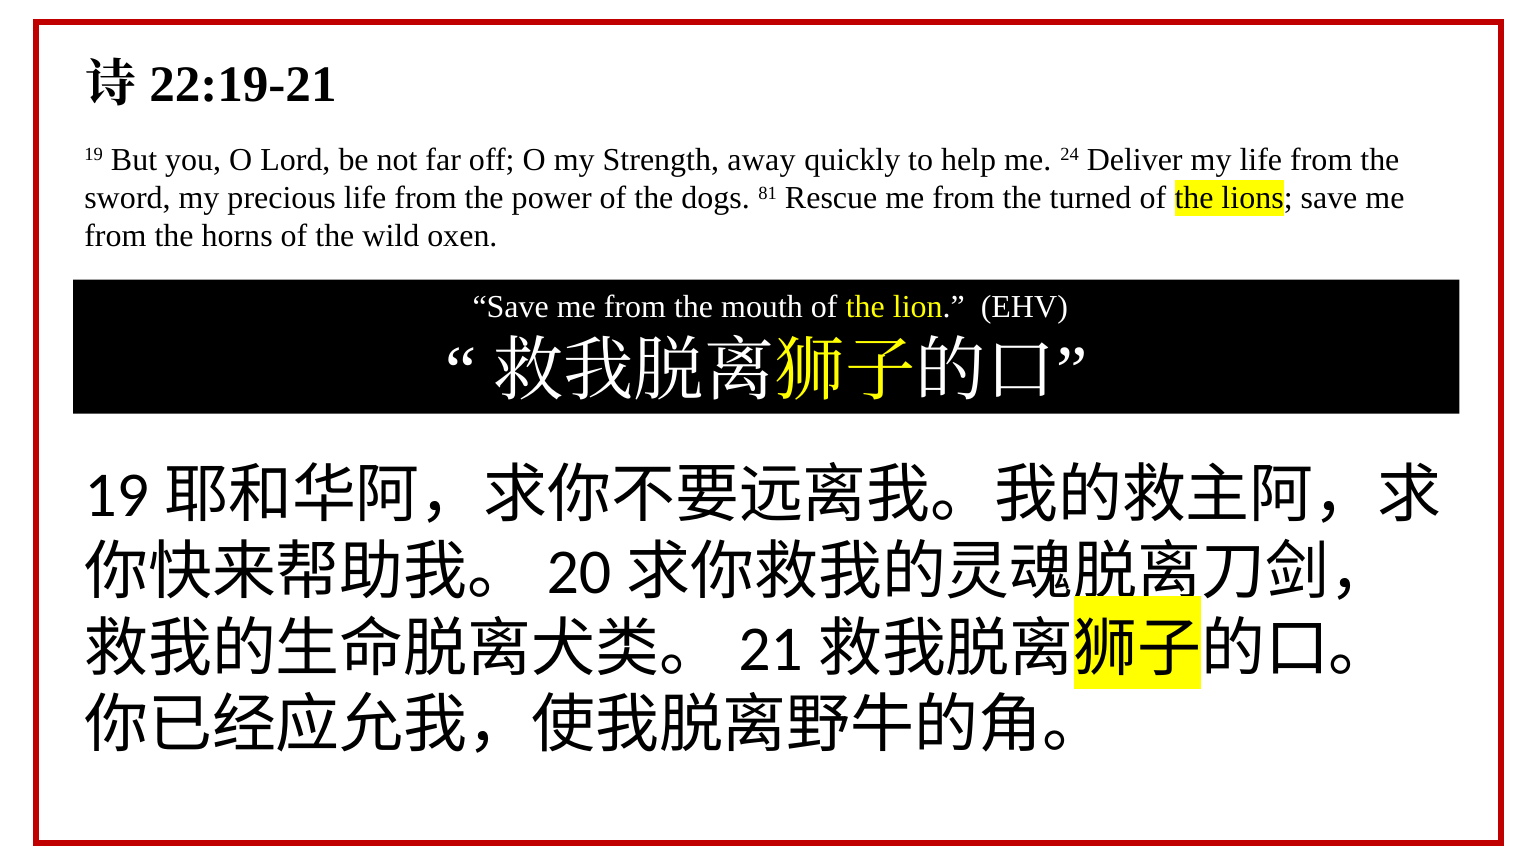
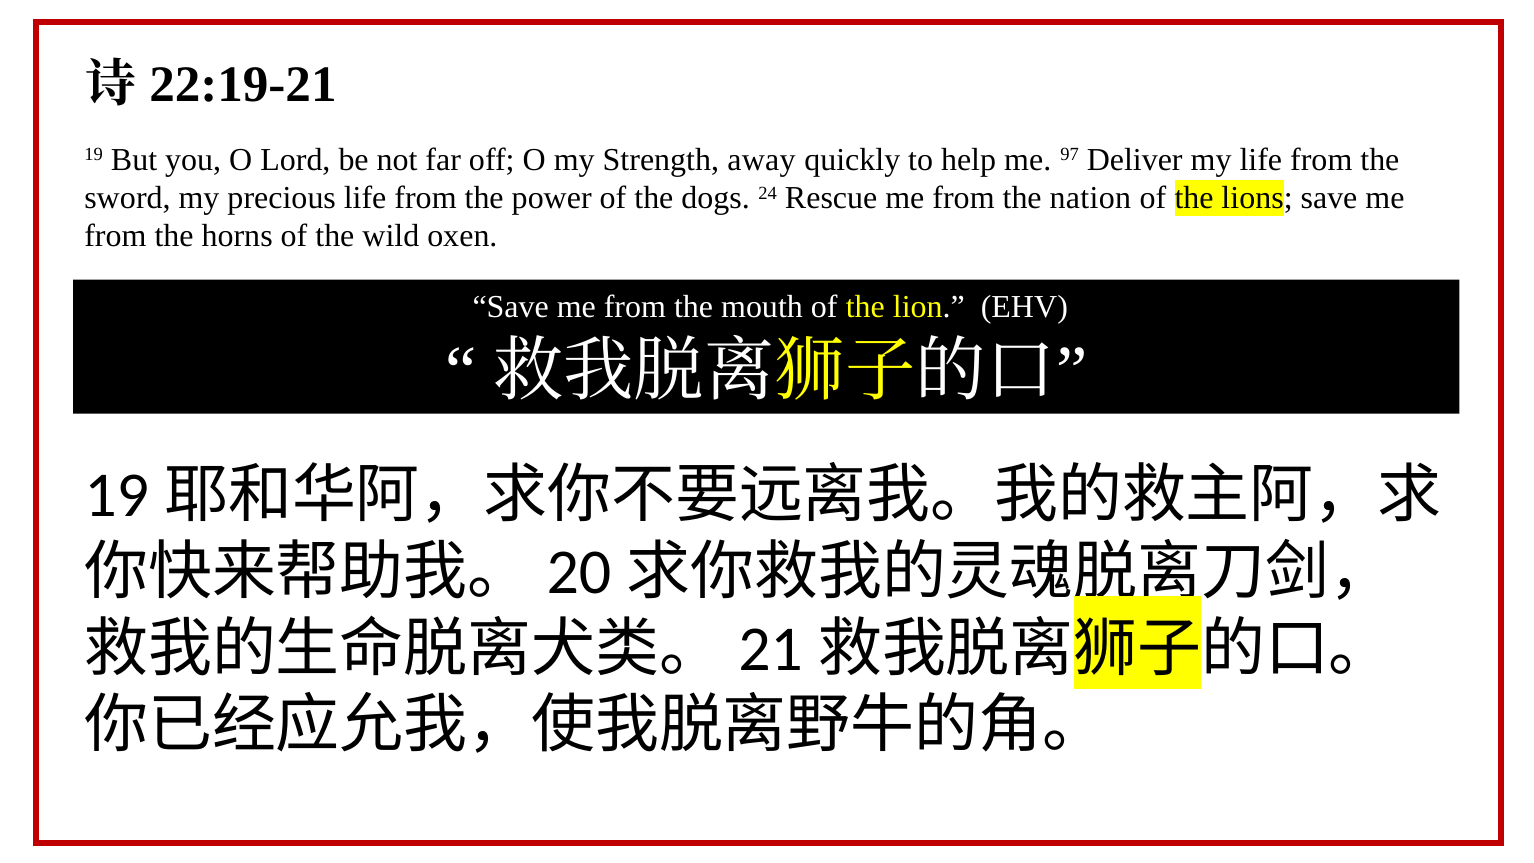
24: 24 -> 97 (1070, 155)
81: 81 -> 24 (768, 193)
turned: turned -> nation (1090, 198)
